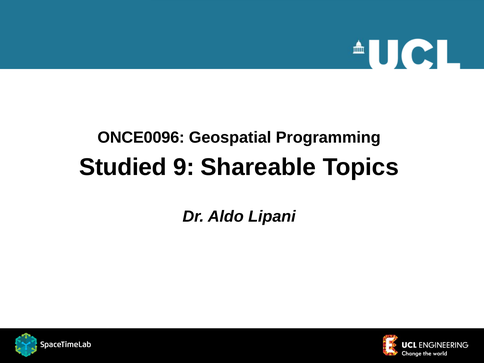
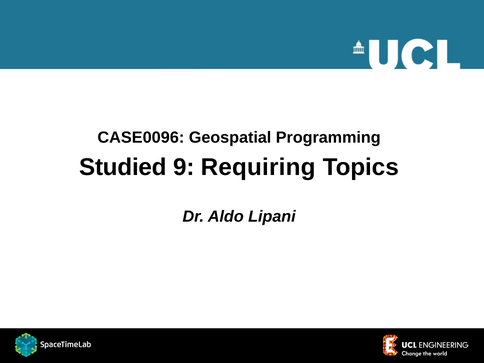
ONCE0096: ONCE0096 -> CASE0096 (141, 138)
Shareable: Shareable -> Requiring (258, 167)
